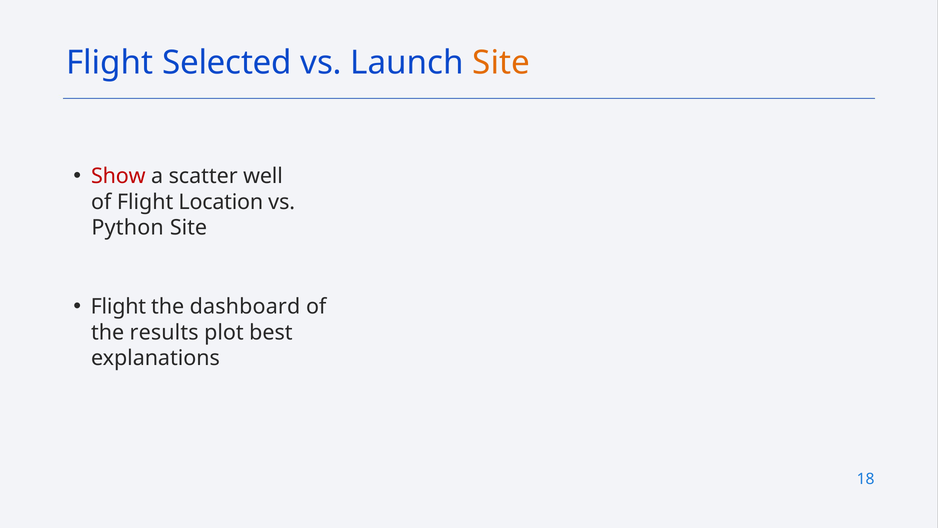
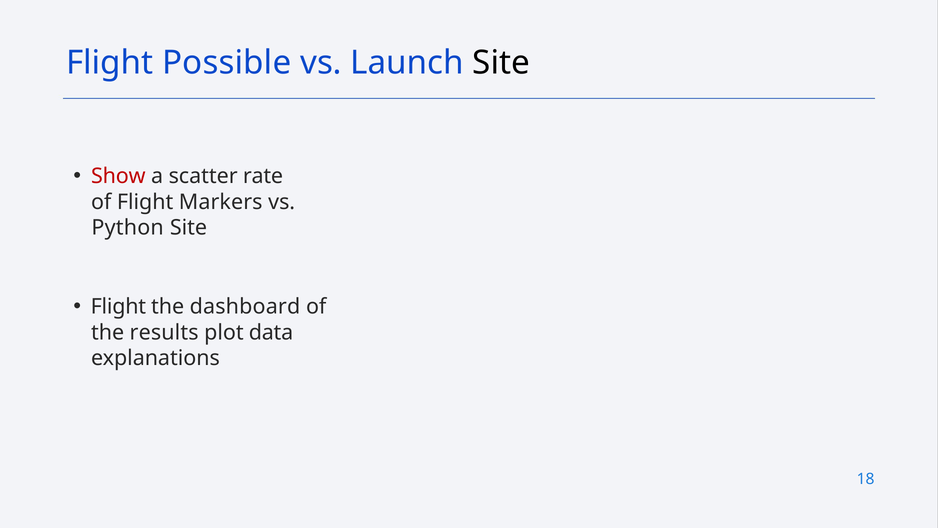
Selected: Selected -> Possible (227, 63)
Site colour: orange -> black (501, 63)
well: well -> rate (263, 176)
Location: Location -> Markers (221, 202)
best: best -> data (271, 332)
